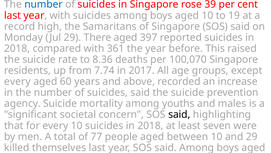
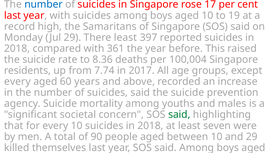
39: 39 -> 17 (210, 4)
There aged: aged -> least (125, 37)
100,070: 100,070 -> 100,004 (188, 59)
said colour: black -> green (179, 114)
77: 77 -> 90 (96, 136)
